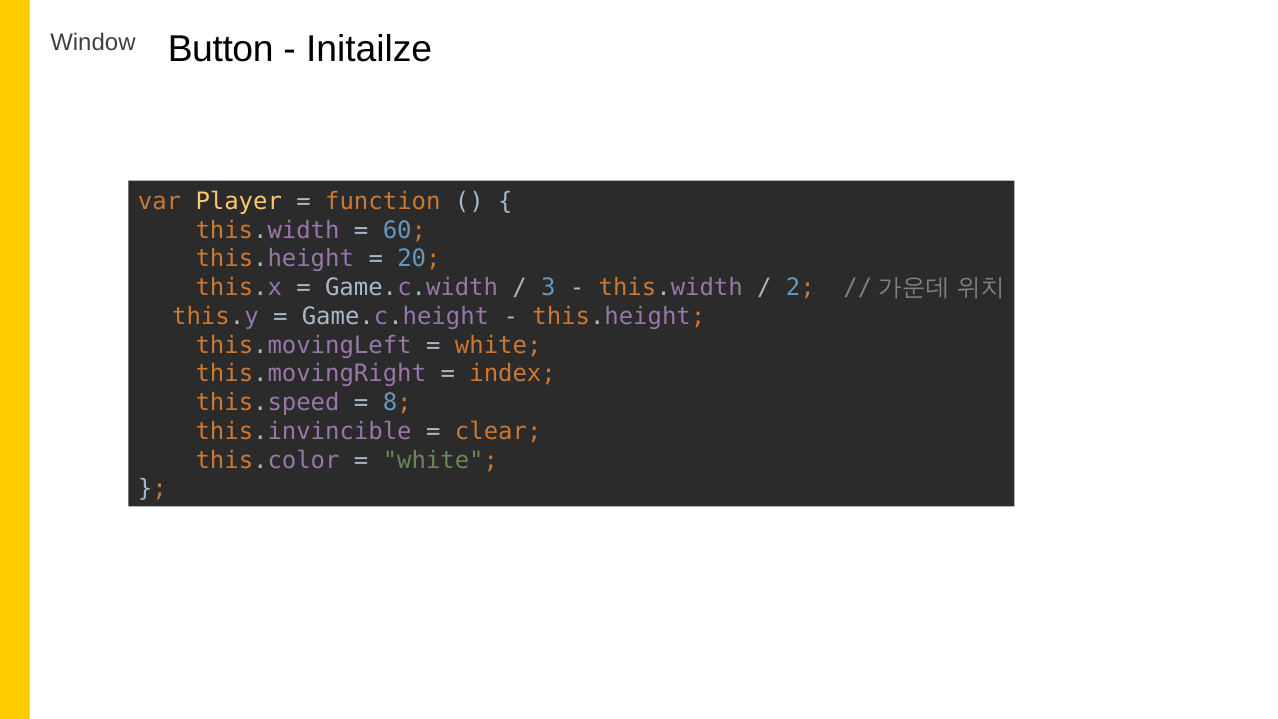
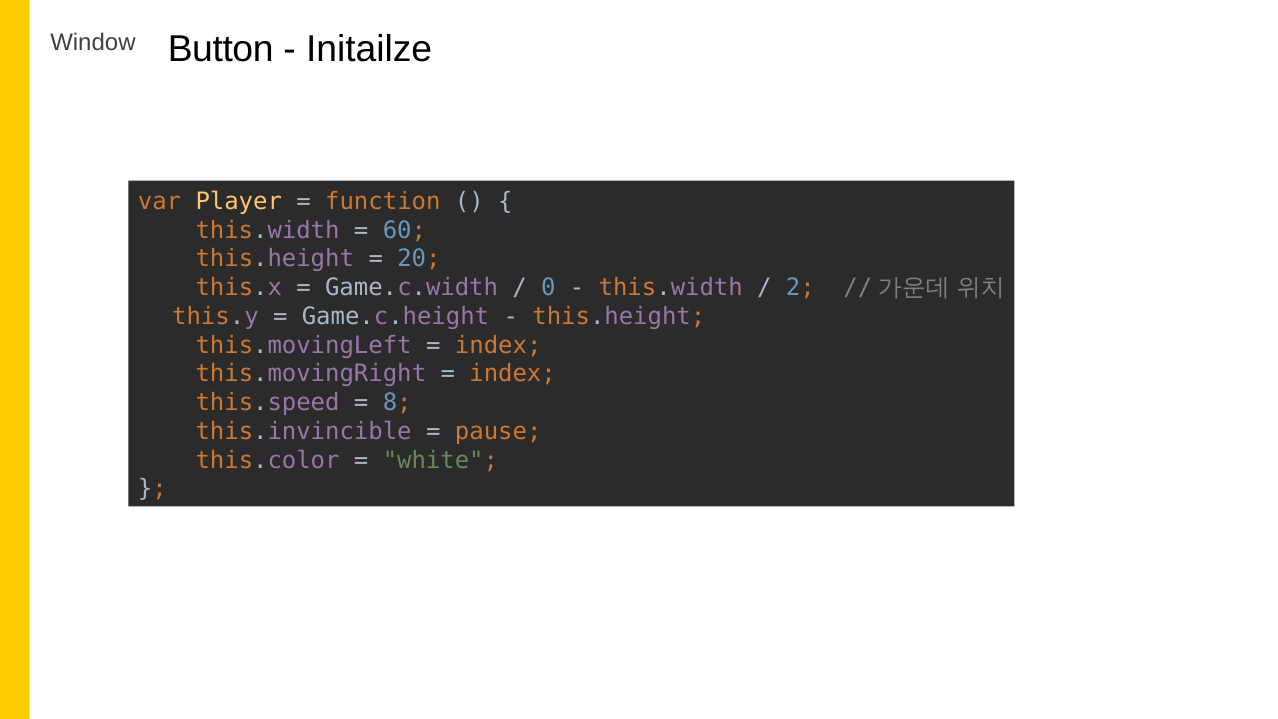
3: 3 -> 0 (548, 288)
white: white -> index (498, 345)
clear: clear -> pause (498, 431)
